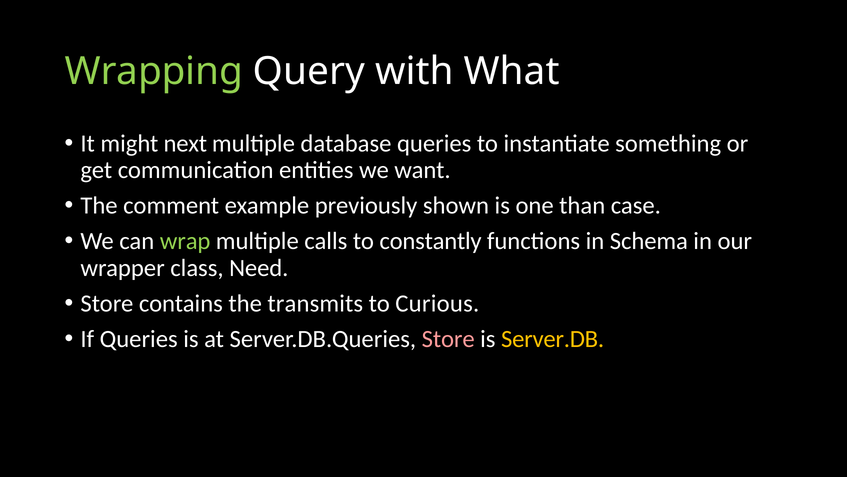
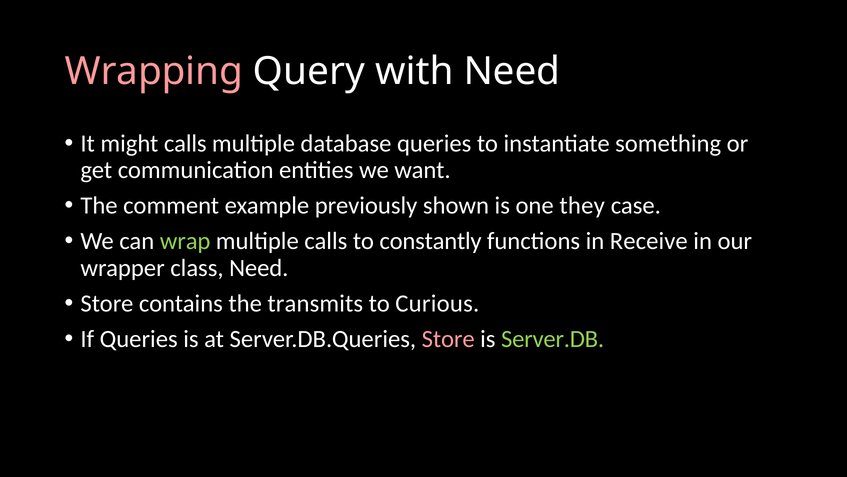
Wrapping colour: light green -> pink (154, 71)
with What: What -> Need (512, 71)
might next: next -> calls (185, 143)
than: than -> they (582, 205)
Schema: Schema -> Receive (649, 241)
Server.DB colour: yellow -> light green (553, 339)
